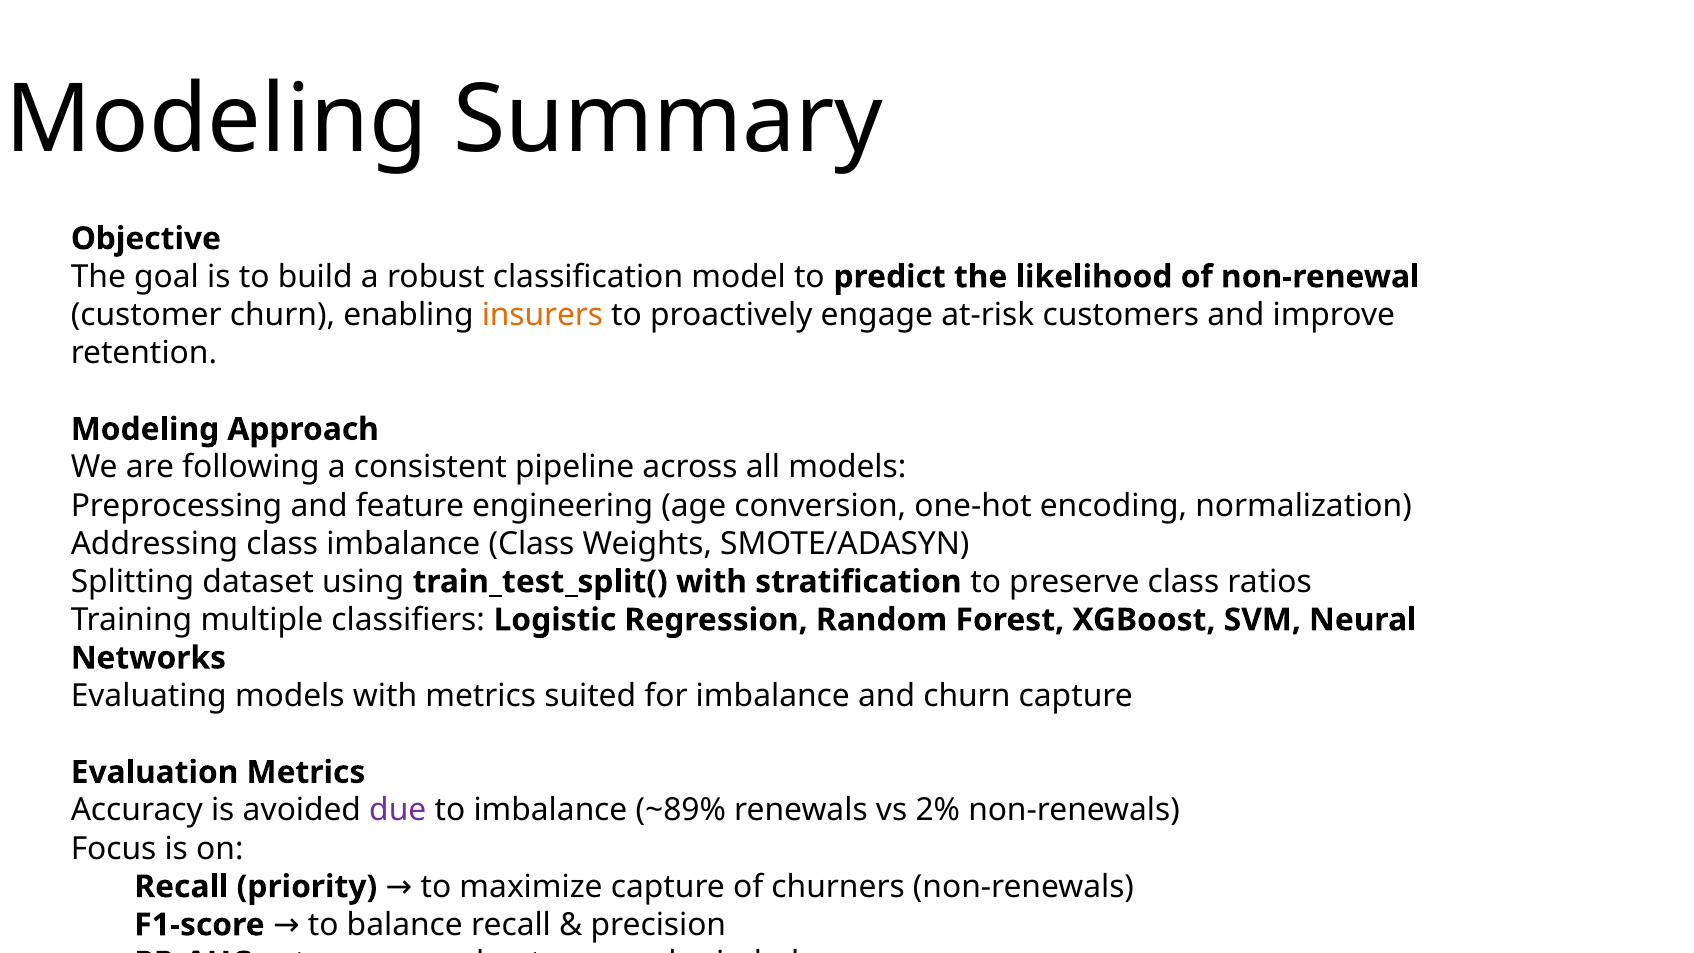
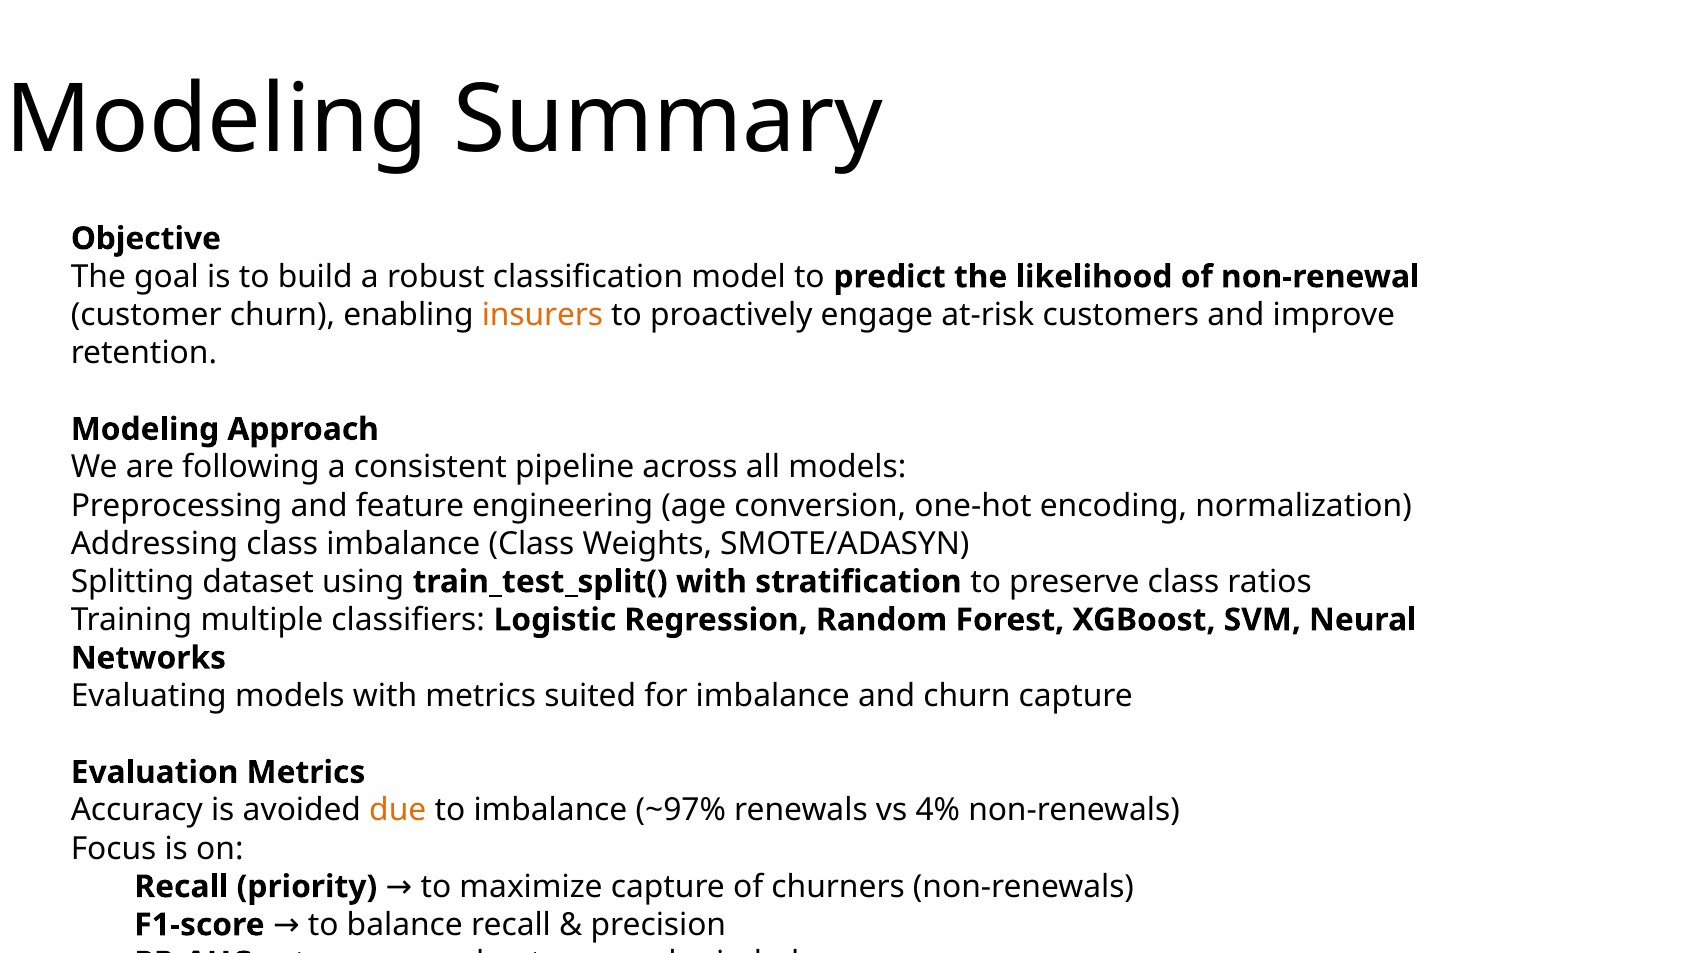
due colour: purple -> orange (398, 810)
~89%: ~89% -> ~97% (681, 810)
2%: 2% -> 4% (938, 810)
